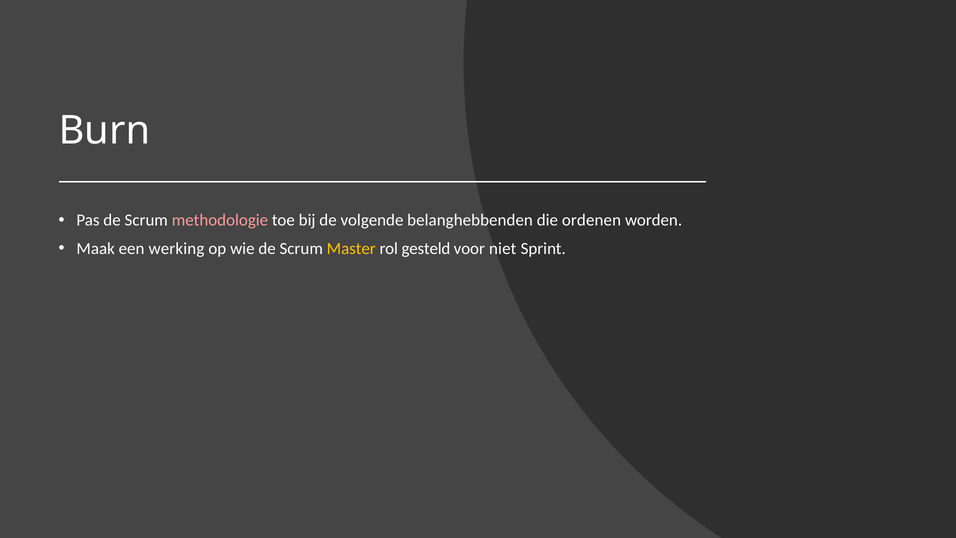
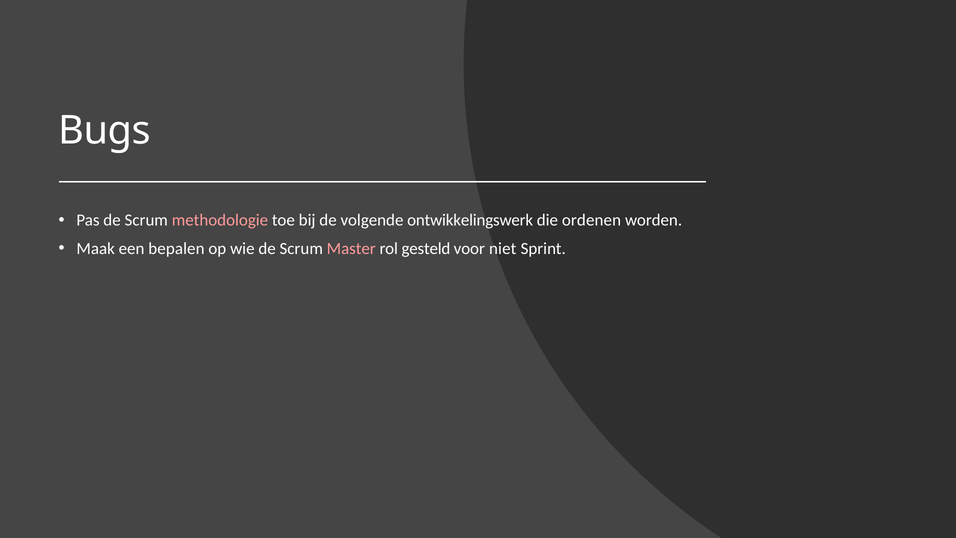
Burn: Burn -> Bugs (105, 131)
belanghebbenden: belanghebbenden -> ontwikkelingswerk (470, 220)
werking: werking -> bepalen (176, 248)
Master colour: yellow -> pink (351, 248)
